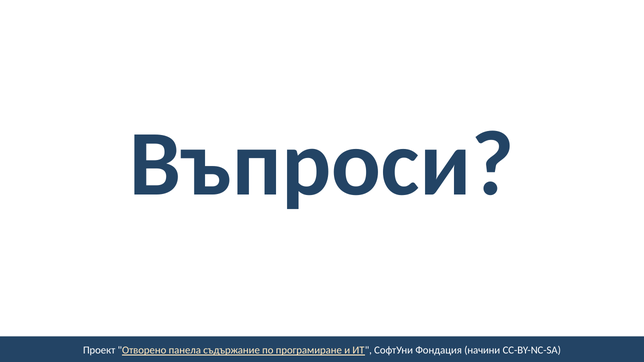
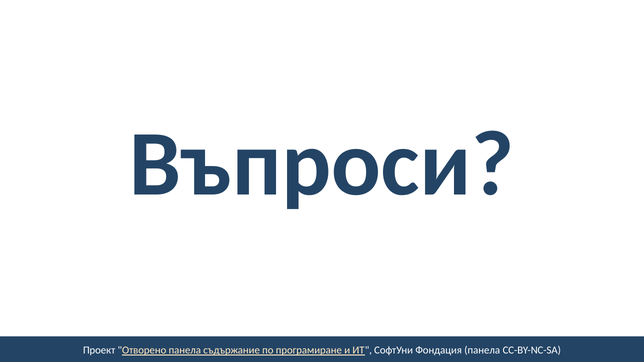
Фондация начини: начини -> панела (482, 351)
